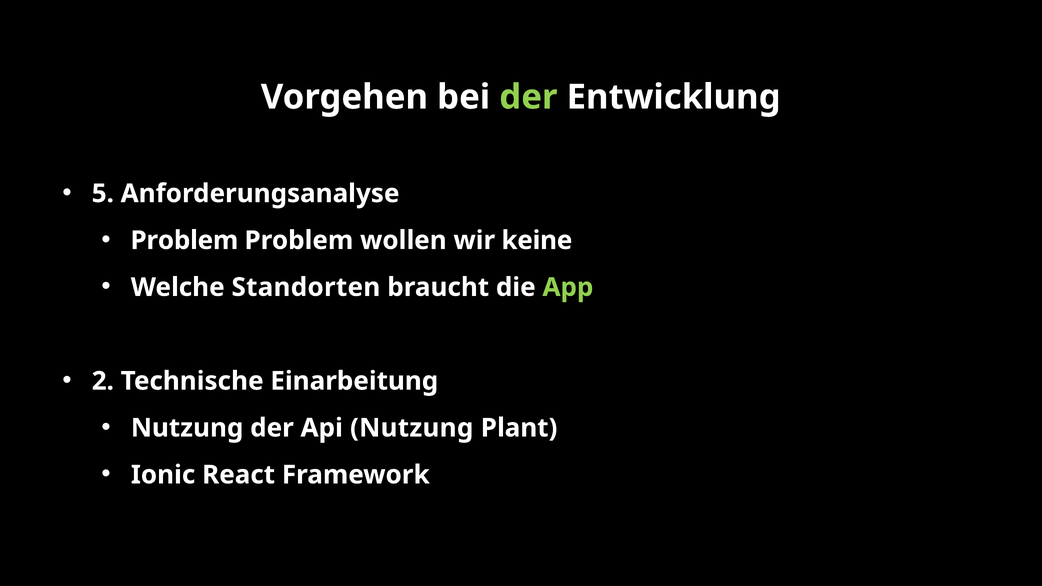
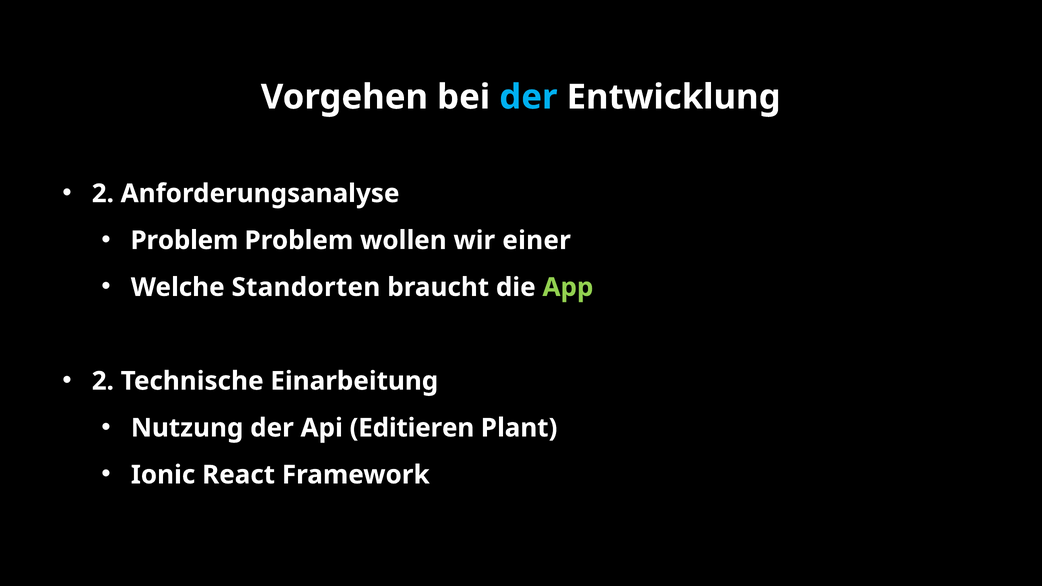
der colour: light green -> light blue (528, 97)
5: 5 -> 2 (103, 194)
keine: keine -> einer (537, 240)
Api Nutzung: Nutzung -> Editieren (412, 428)
